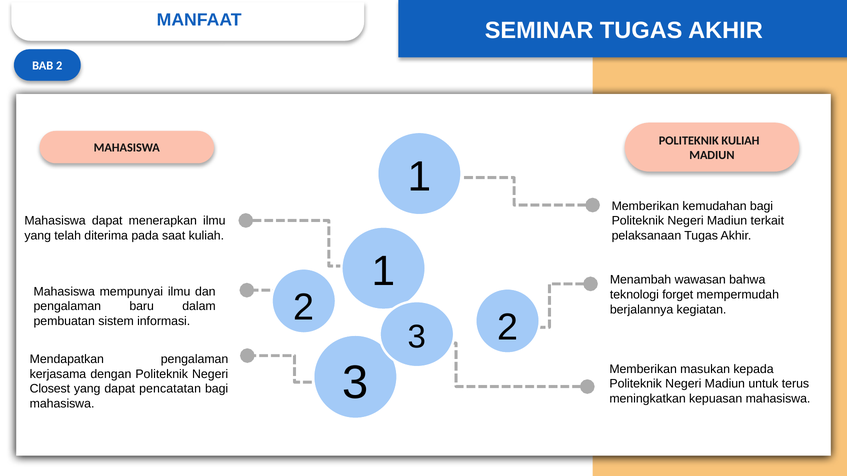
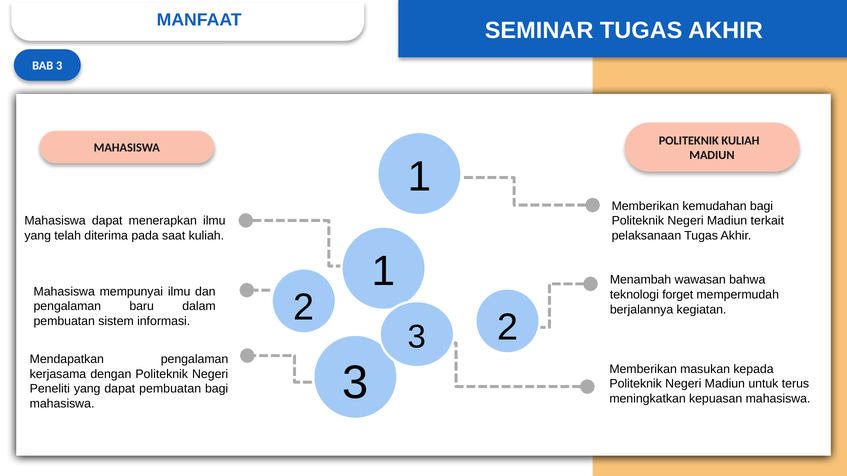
BAB 2: 2 -> 3 (59, 66)
Closest: Closest -> Peneliti (50, 389)
dapat pencatatan: pencatatan -> pembuatan (170, 389)
